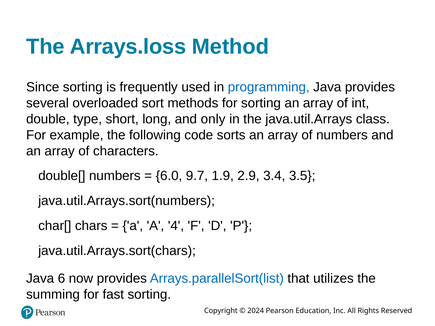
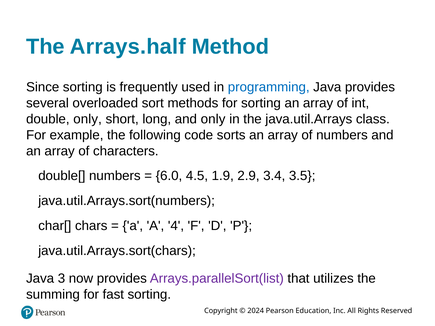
Arrays.loss: Arrays.loss -> Arrays.half (128, 47)
double type: type -> only (88, 119)
9.7: 9.7 -> 4.5 (197, 176)
6: 6 -> 3 (61, 279)
Arrays.parallelSort(list colour: blue -> purple (217, 279)
